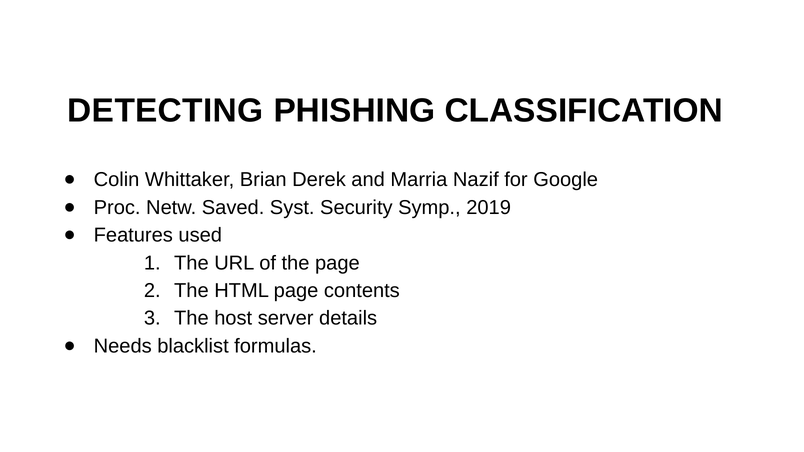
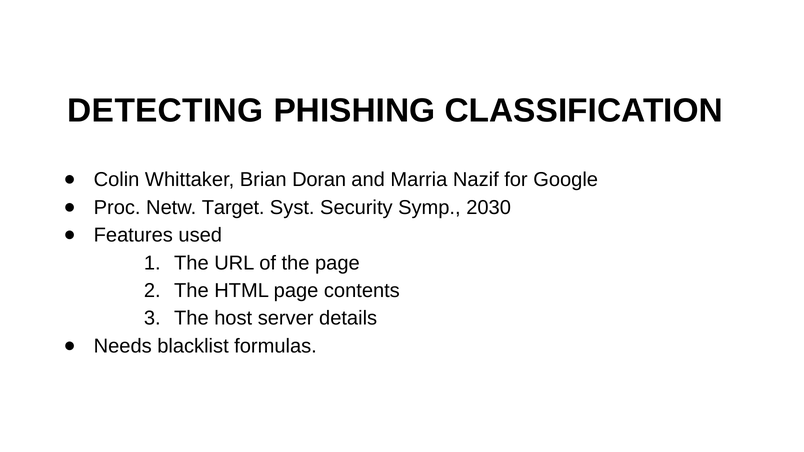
Derek: Derek -> Doran (319, 180)
Saved: Saved -> Target (233, 208)
2019: 2019 -> 2030 (489, 208)
